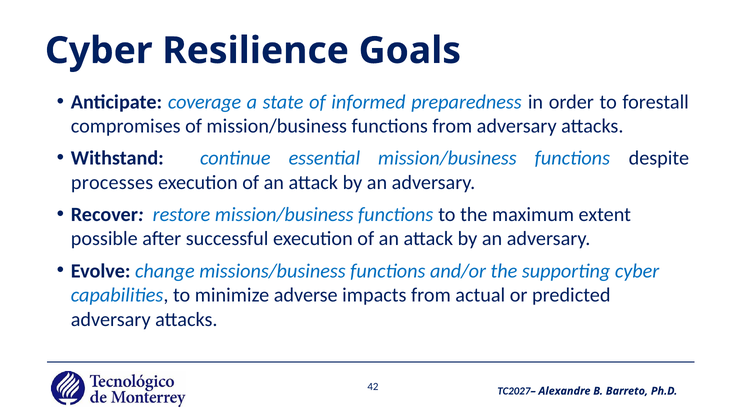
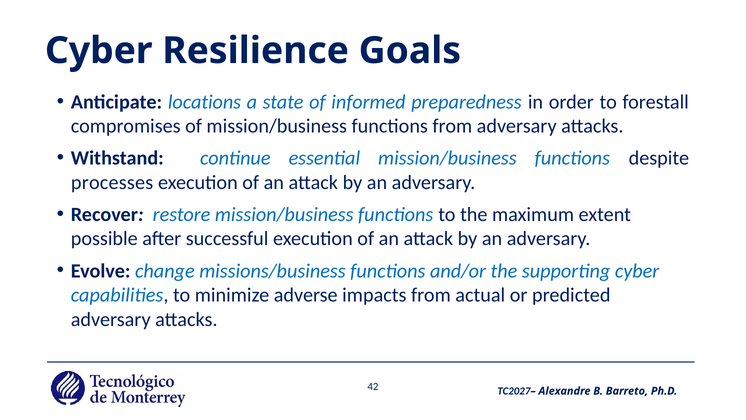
coverage: coverage -> locations (205, 102)
